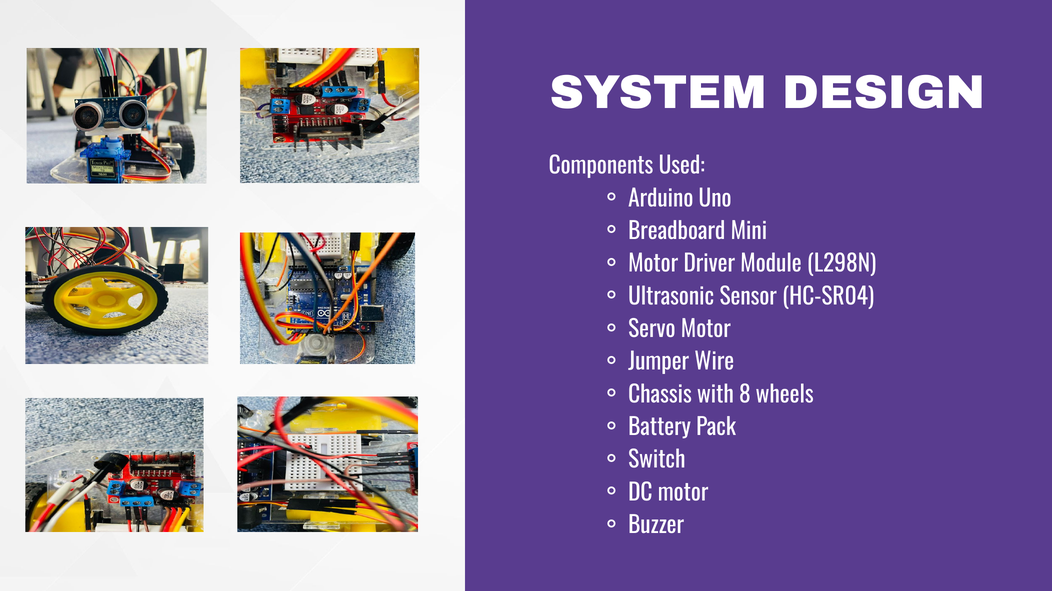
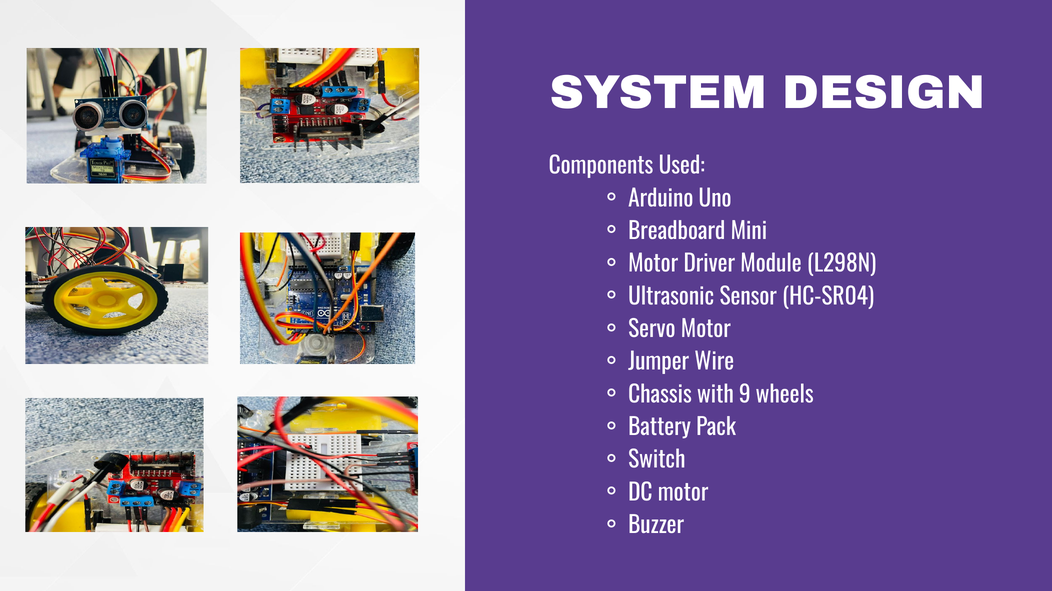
8: 8 -> 9 (745, 395)
